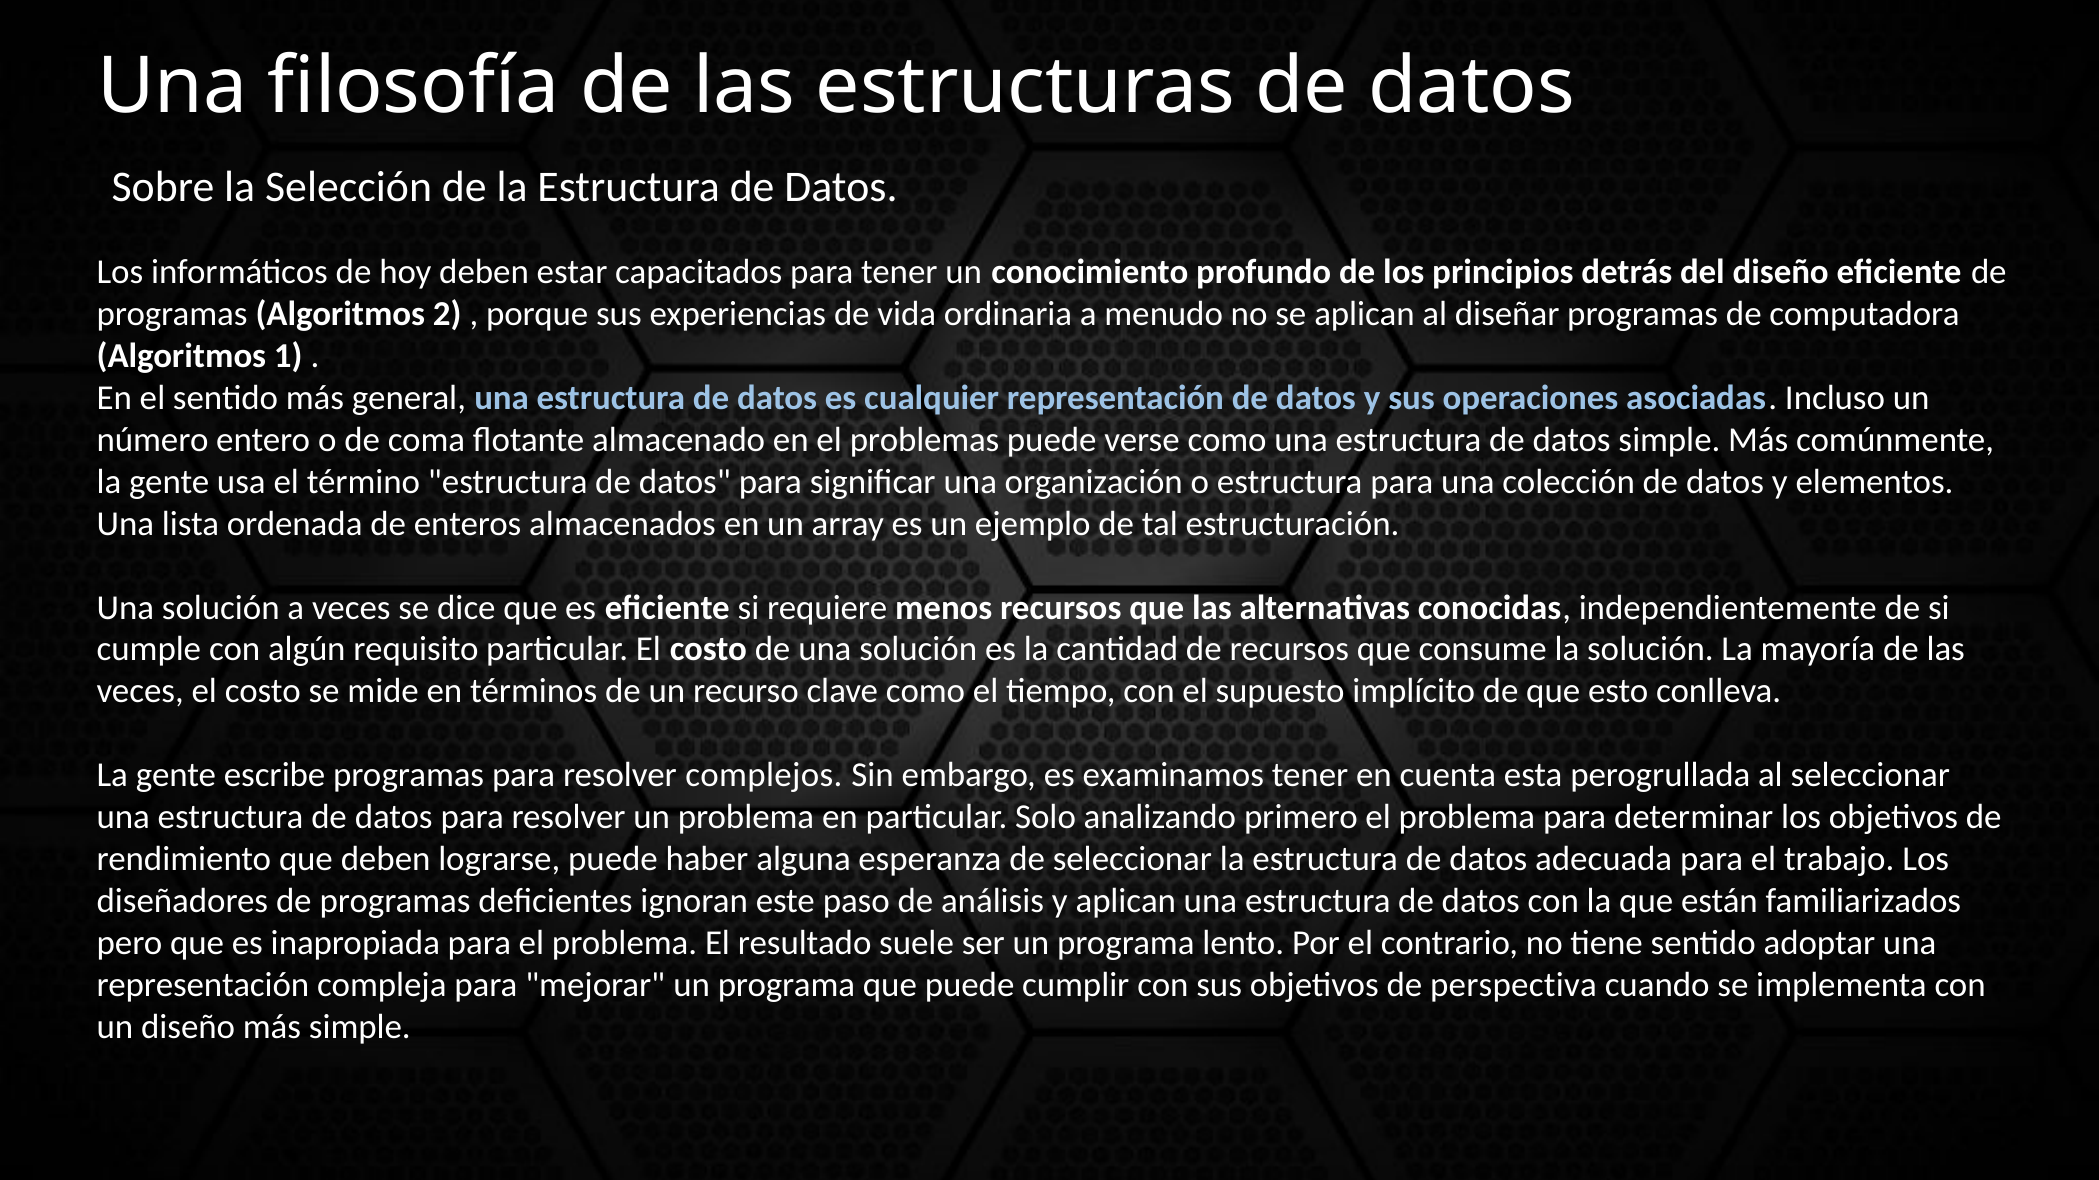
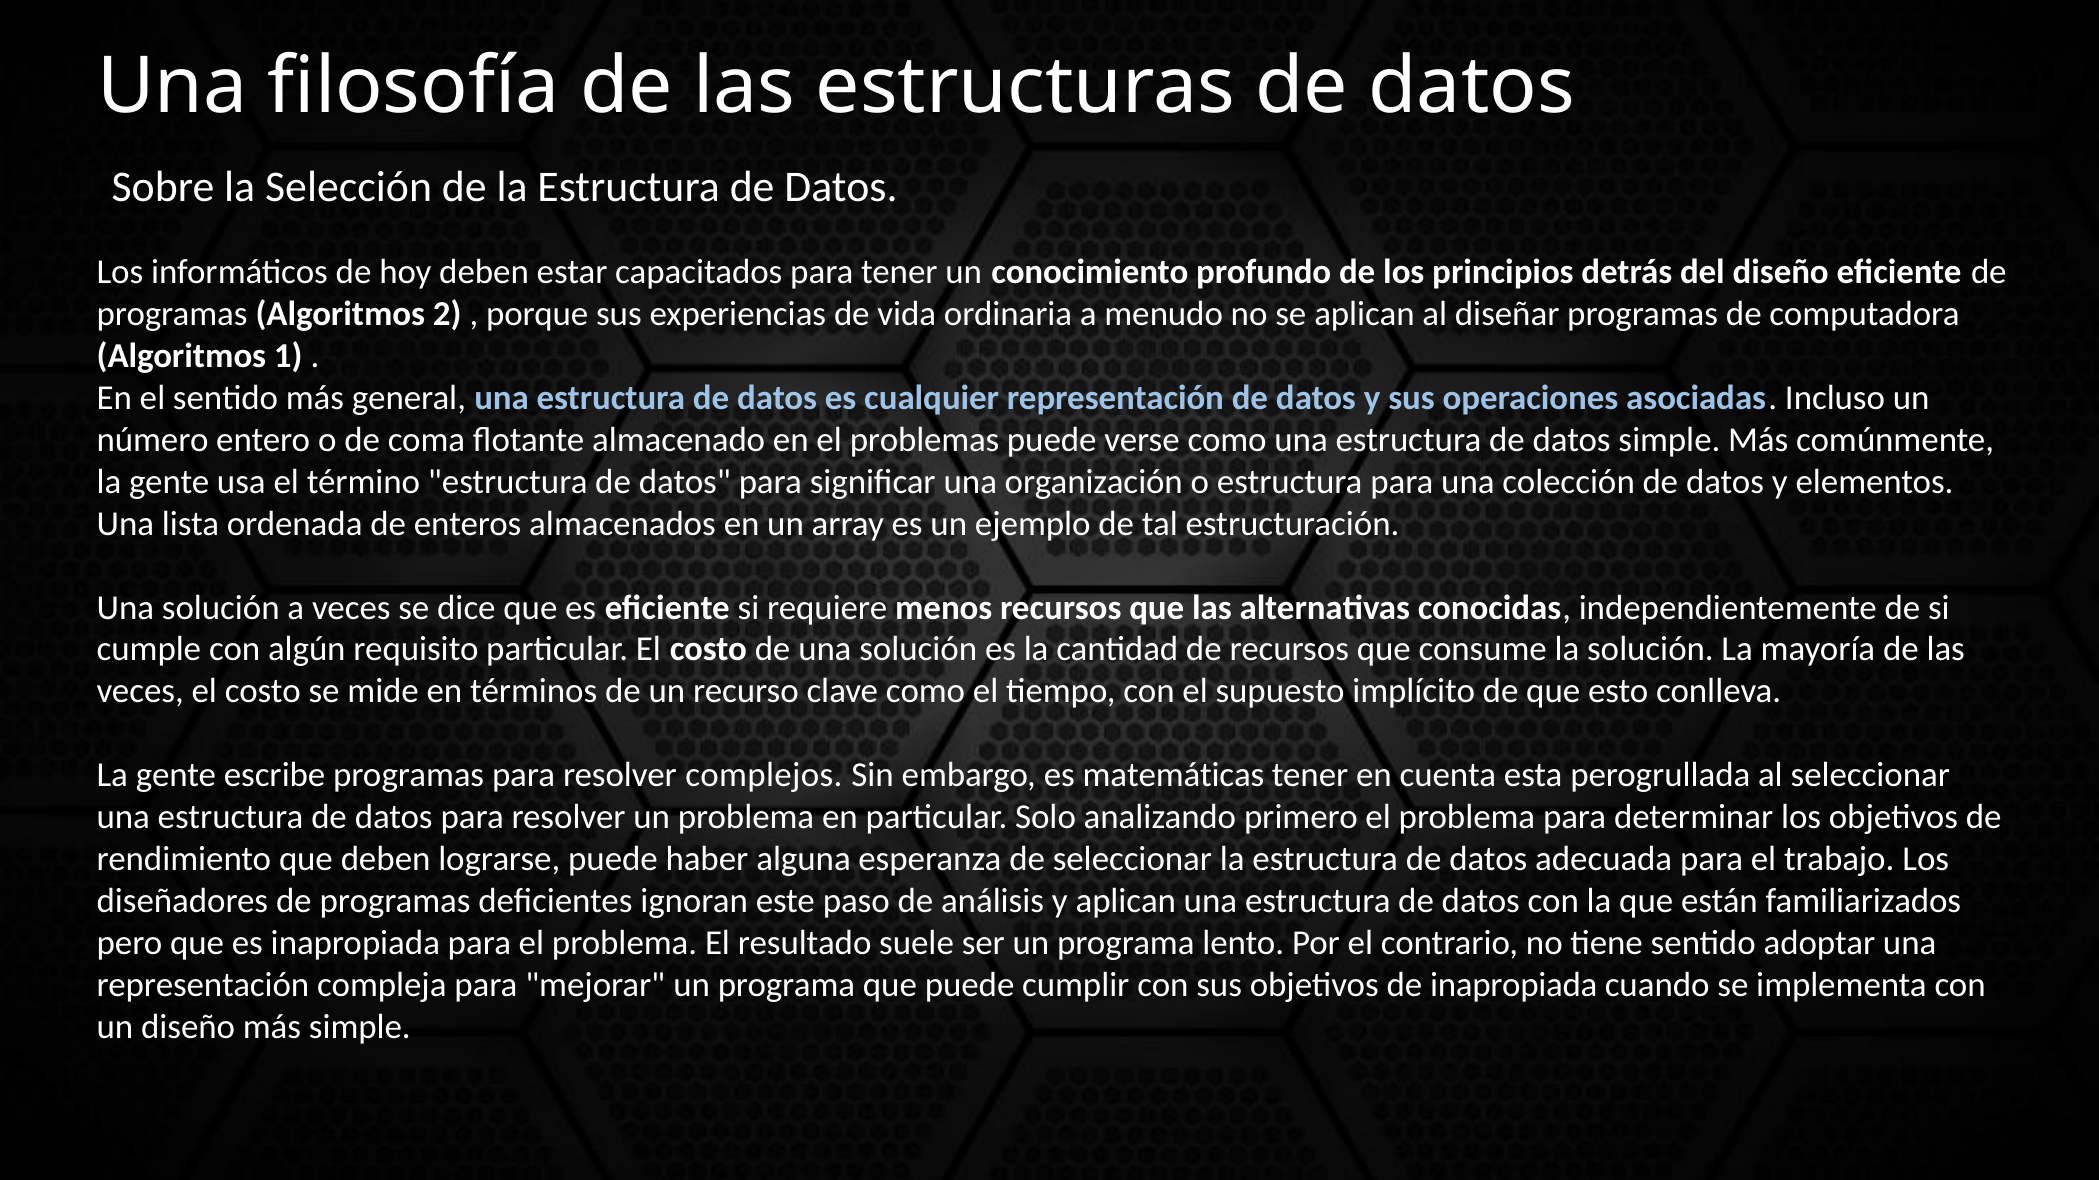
examinamos: examinamos -> matemáticas (1174, 776)
de perspectiva: perspectiva -> inapropiada (1514, 985)
